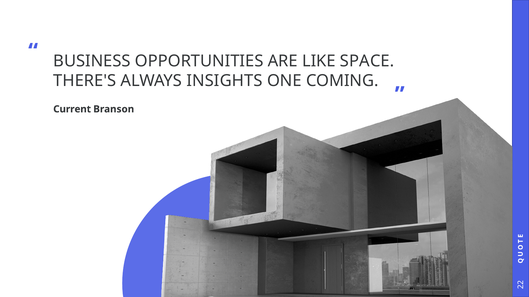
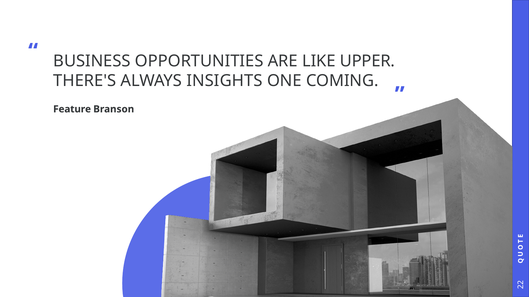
SPACE: SPACE -> UPPER (367, 61)
Current: Current -> Feature (72, 109)
